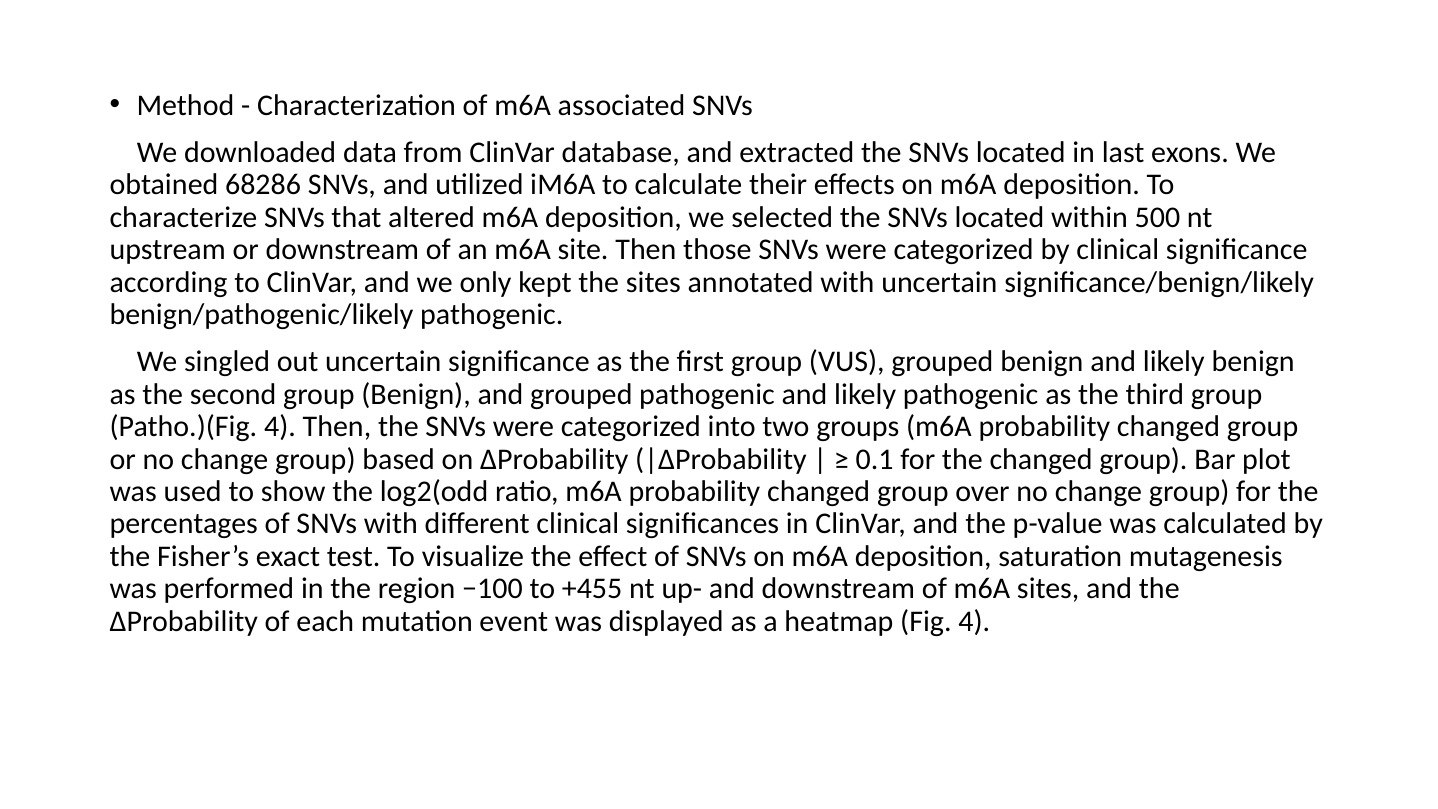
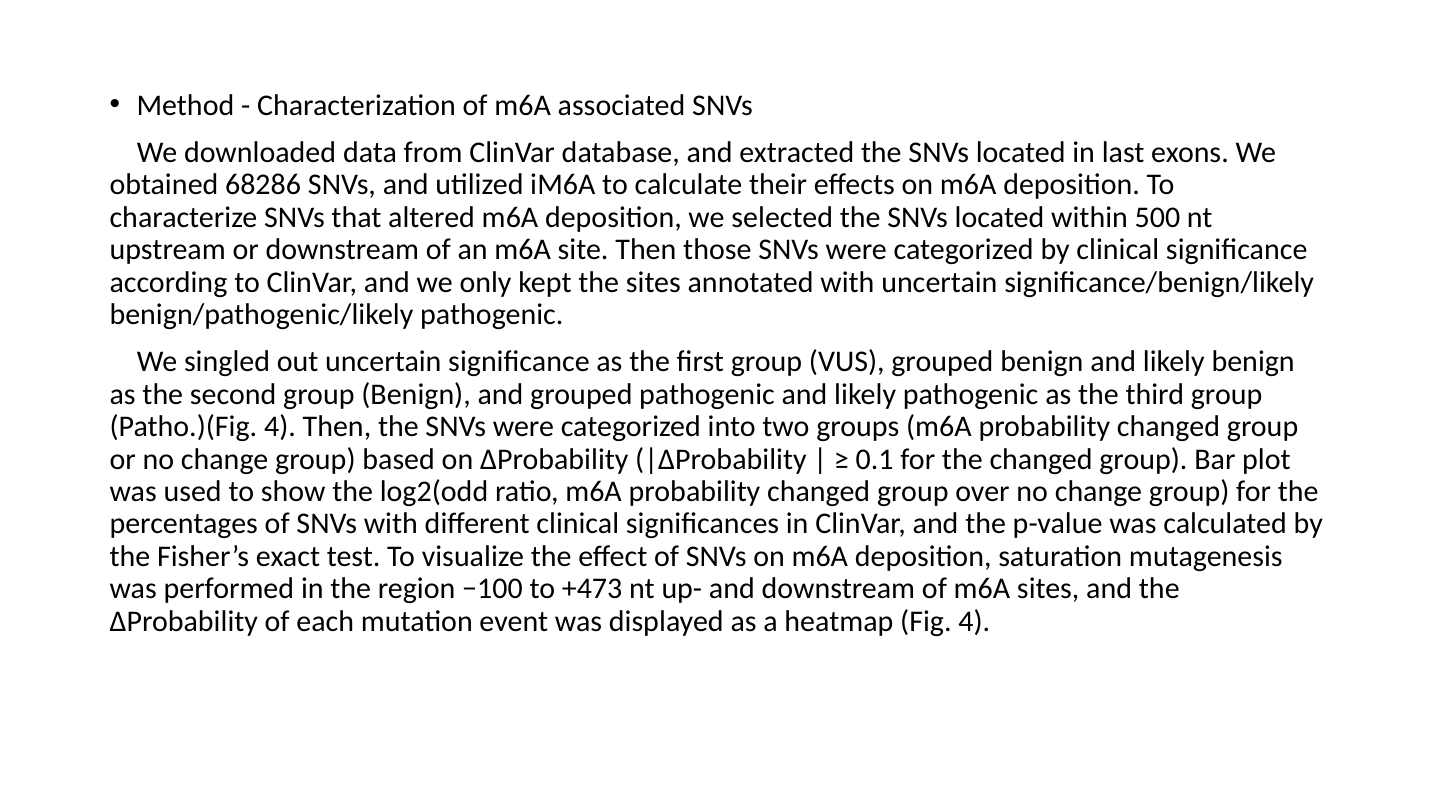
+455: +455 -> +473 (592, 589)
